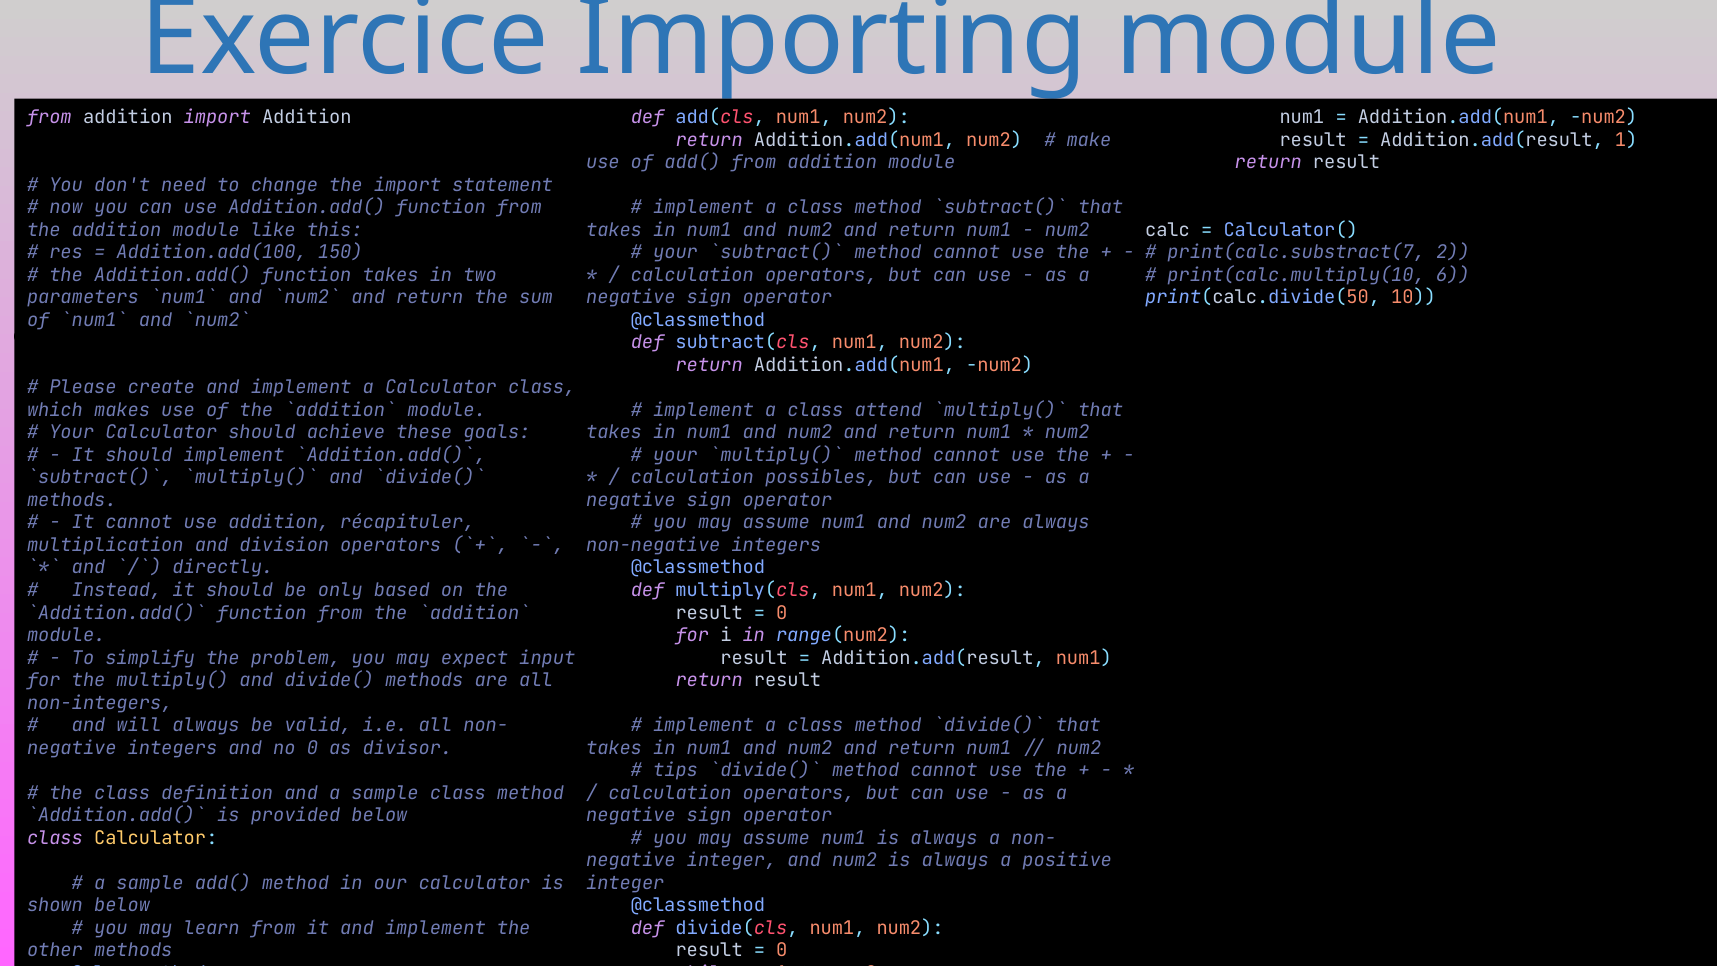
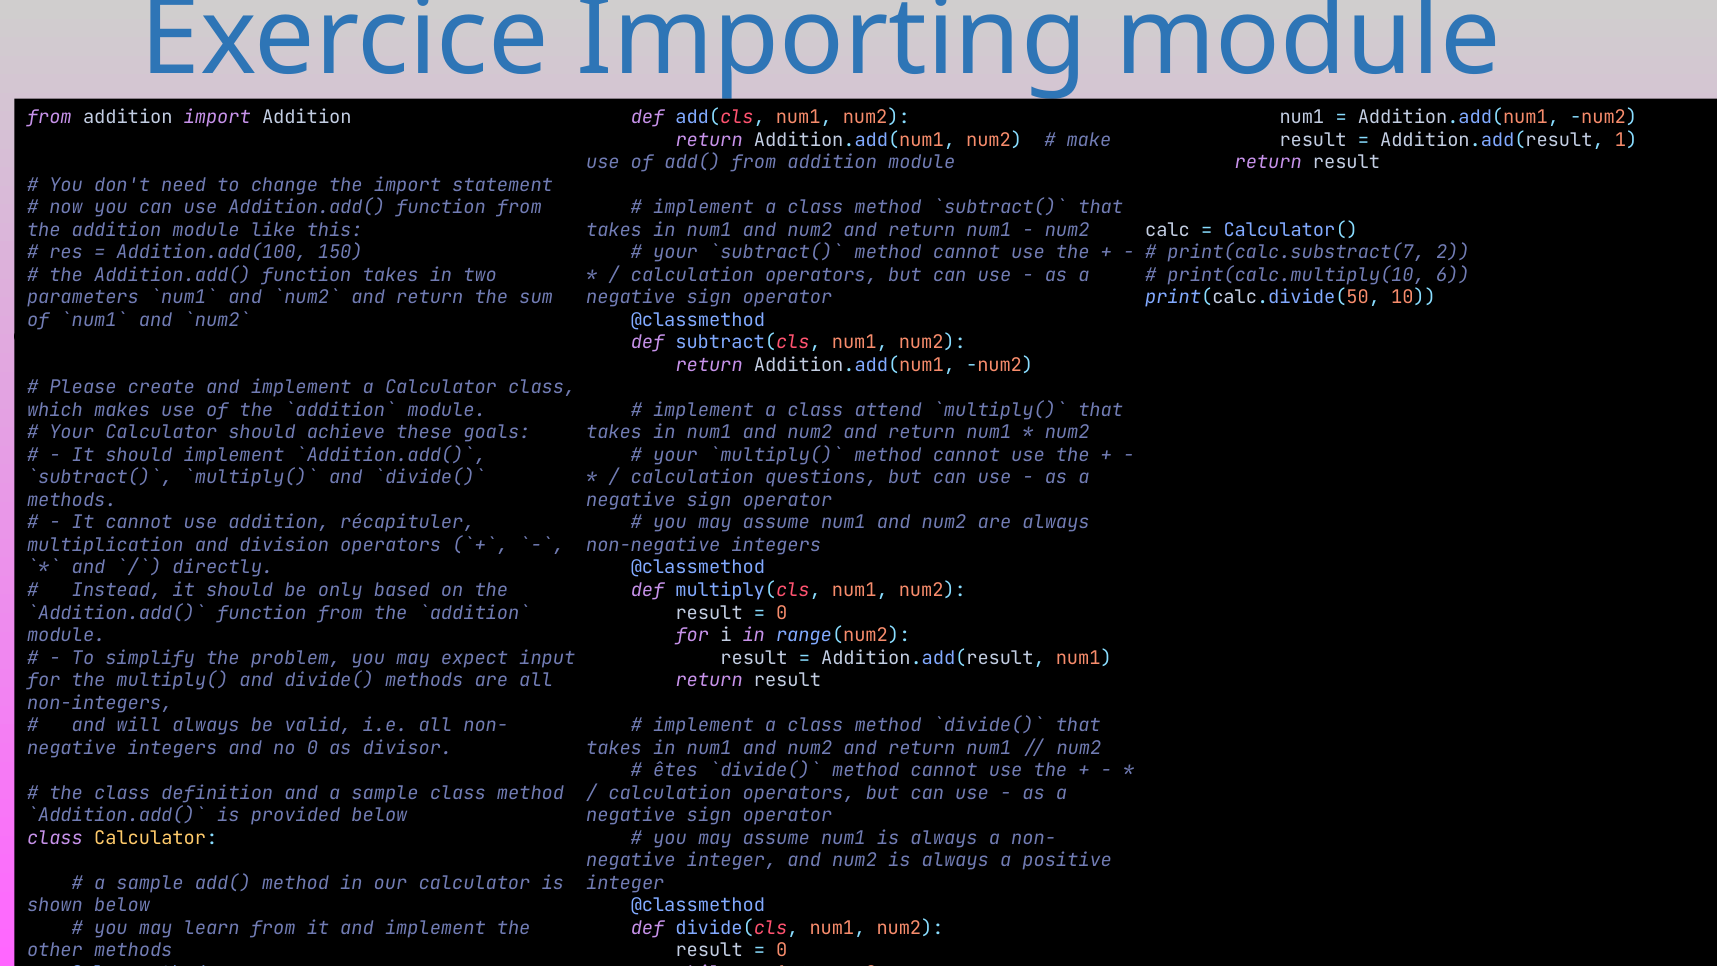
possibles: possibles -> questions (821, 478)
tips: tips -> êtes (676, 770)
